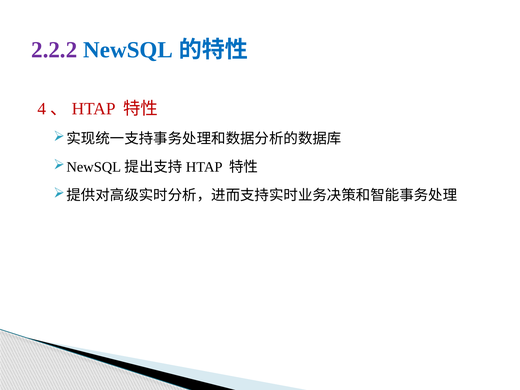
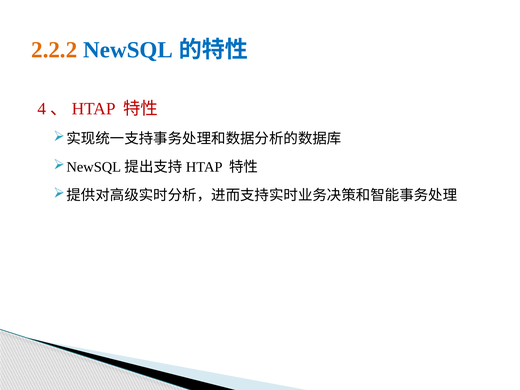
2.2.2 colour: purple -> orange (54, 50)
